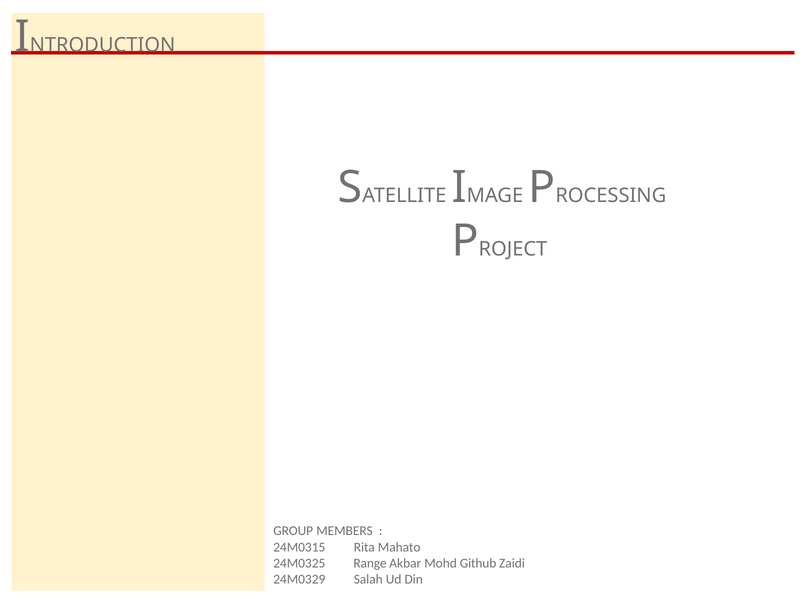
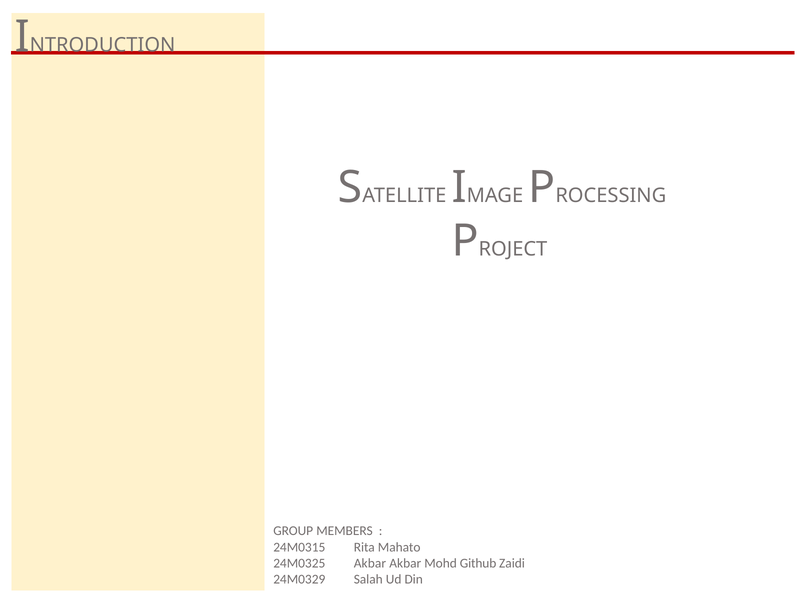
24M0325 Range: Range -> Akbar (370, 563)
